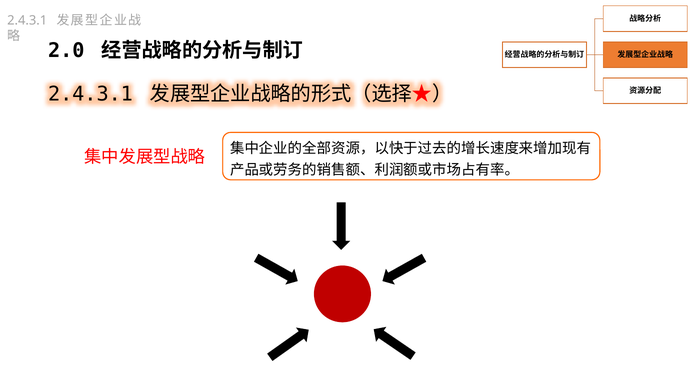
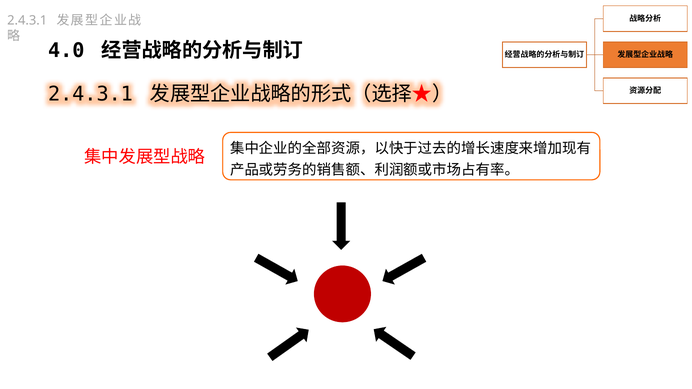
2.0: 2.0 -> 4.0 (66, 51)
